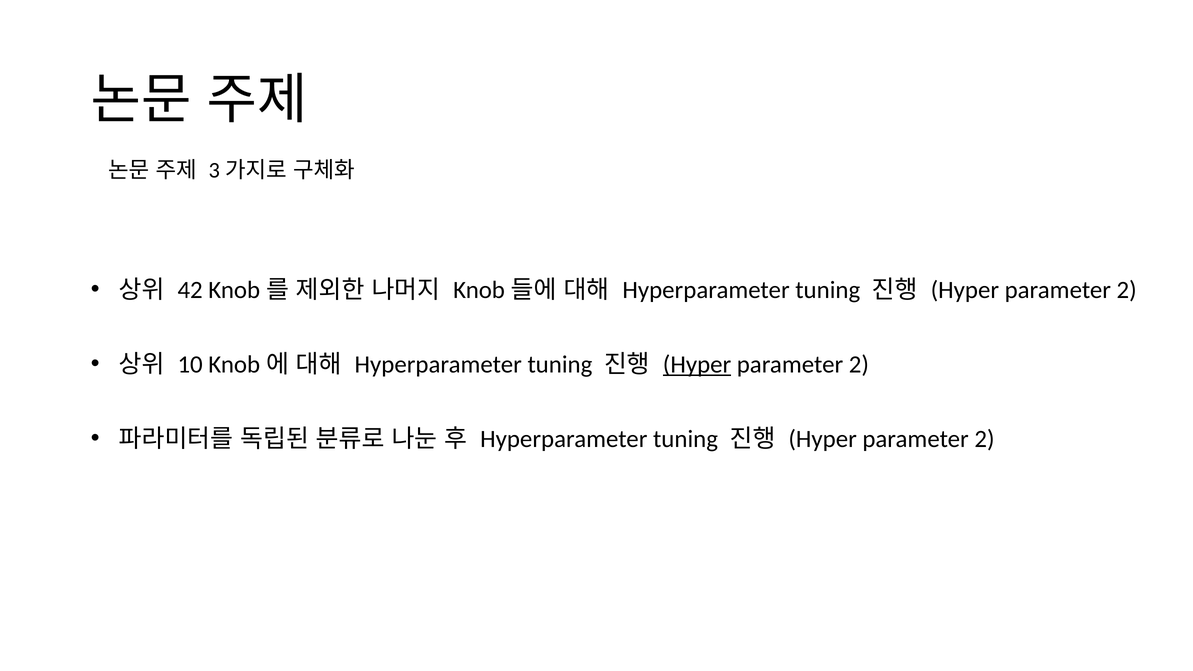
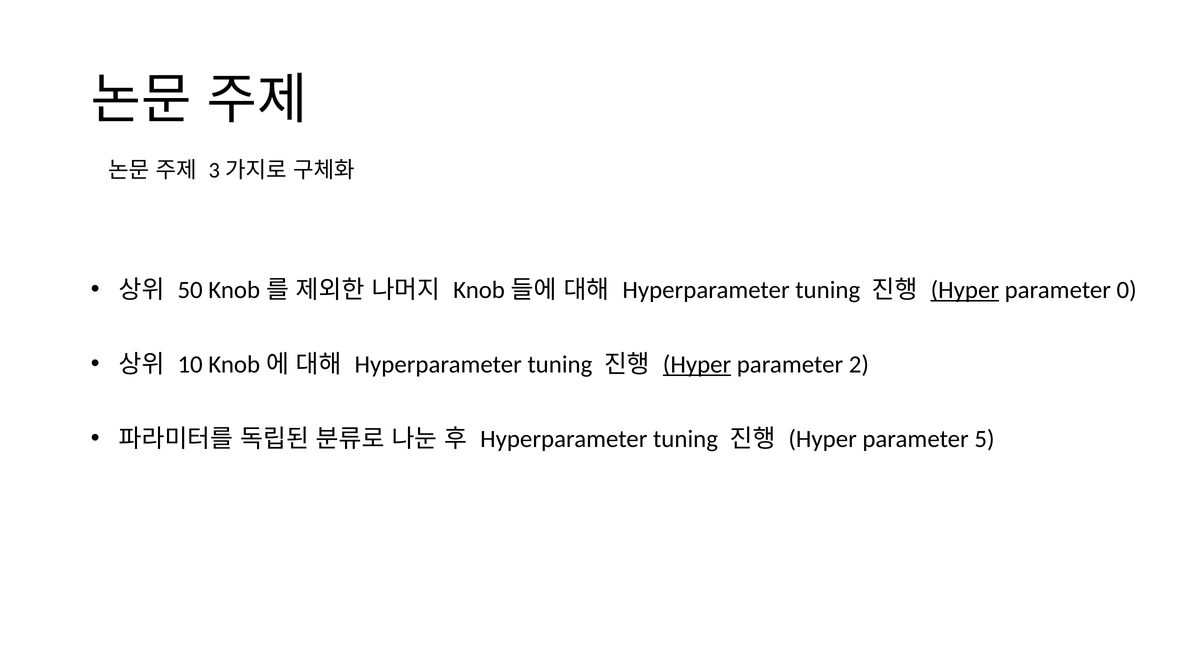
42: 42 -> 50 (190, 290)
Hyper underline: none -> present (965, 290)
2: 2 -> 0 (1127, 290)
2: 2 -> 5 (984, 439)
